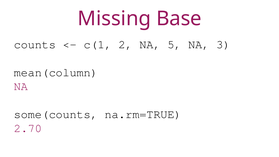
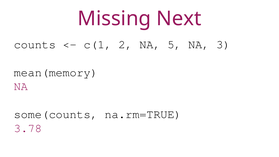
Base: Base -> Next (179, 19)
mean(column: mean(column -> mean(memory (56, 72)
2.70: 2.70 -> 3.78 (28, 128)
